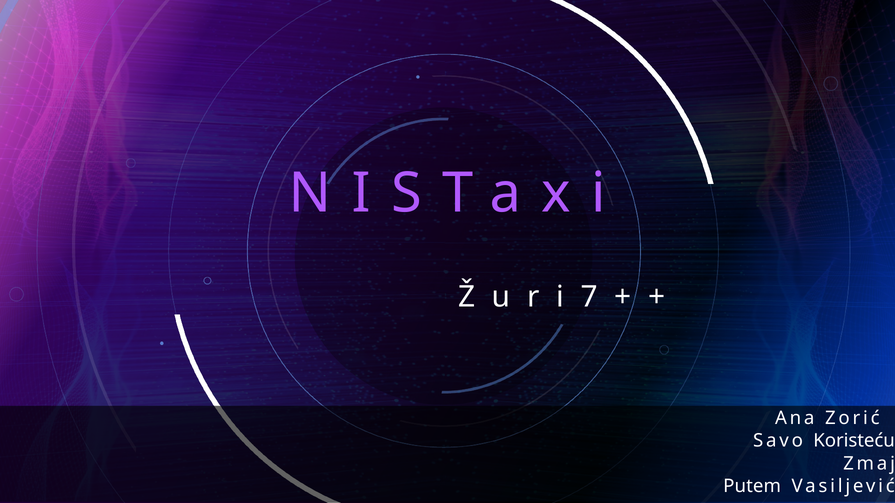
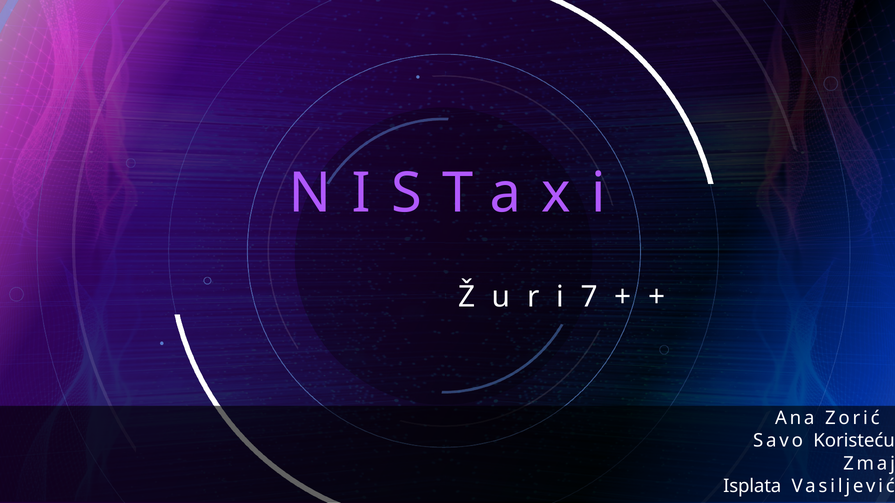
Putem: Putem -> Isplata (752, 487)
